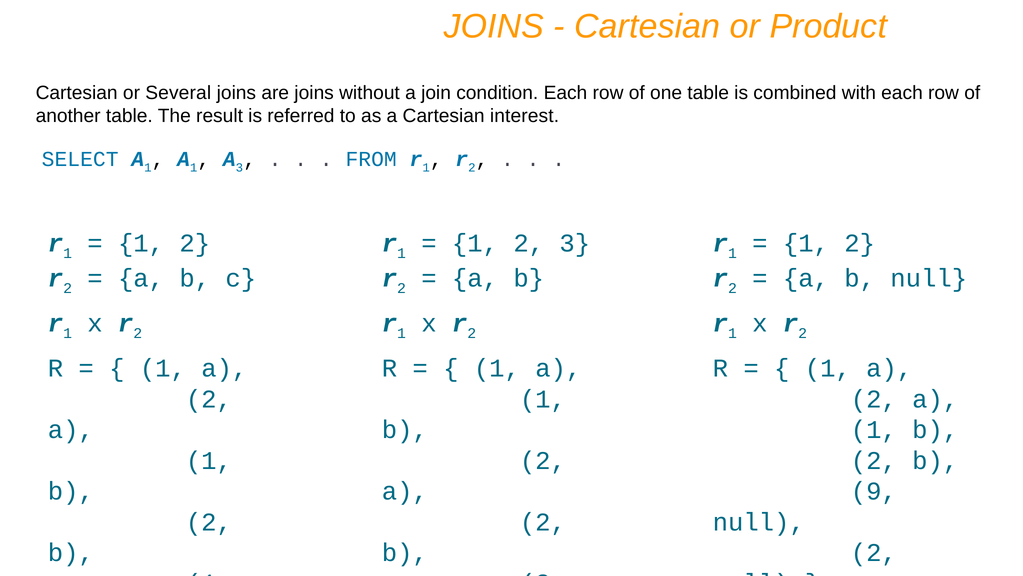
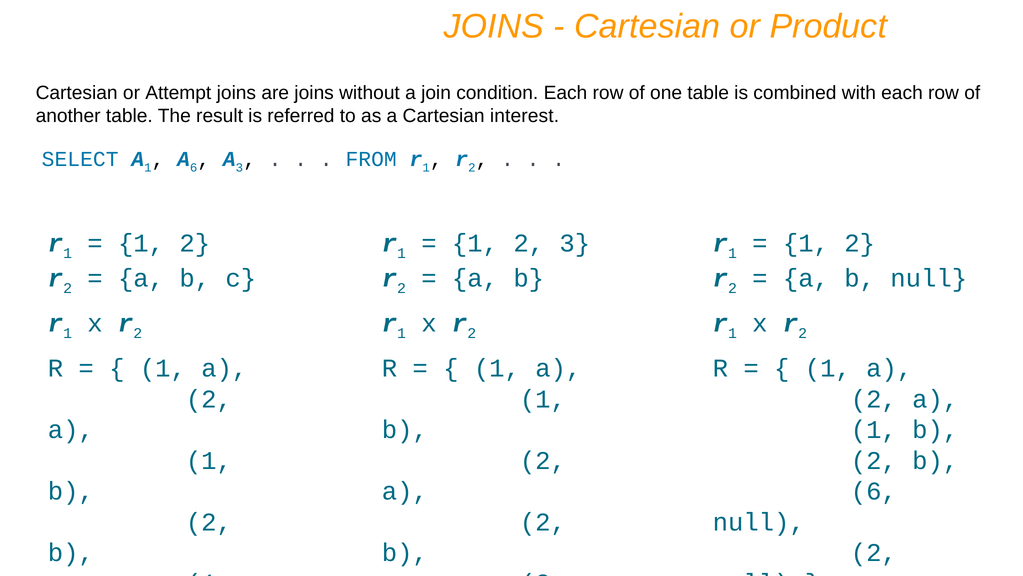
Several: Several -> Attempt (178, 93)
1: 1 -> 6 (194, 168)
9: 9 -> 6 (874, 491)
